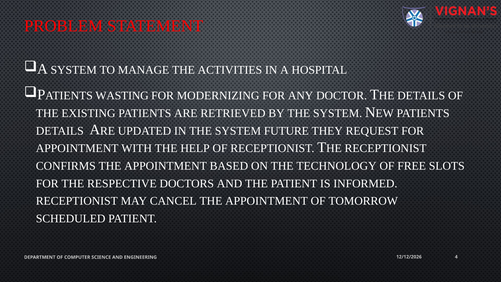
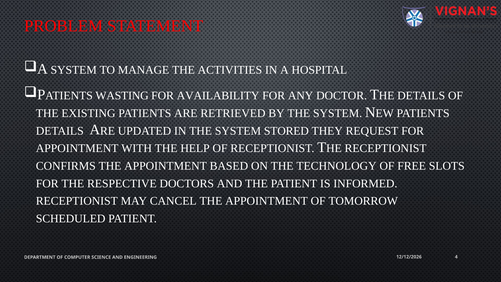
MODERNIZING: MODERNIZING -> AVAILABILITY (218, 96)
FUTURE: FUTURE -> STORED (286, 131)
